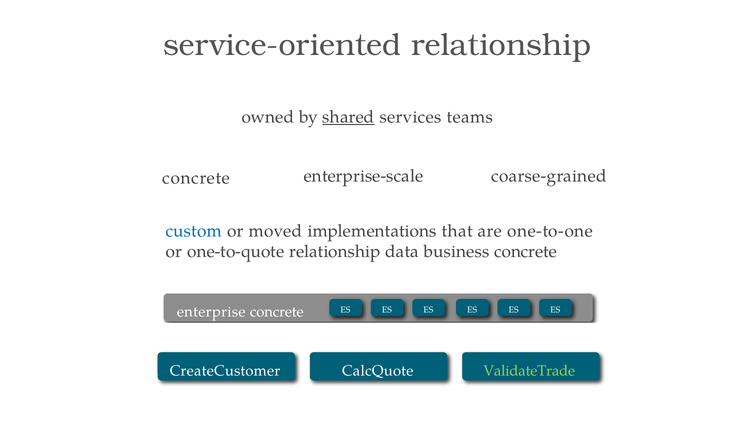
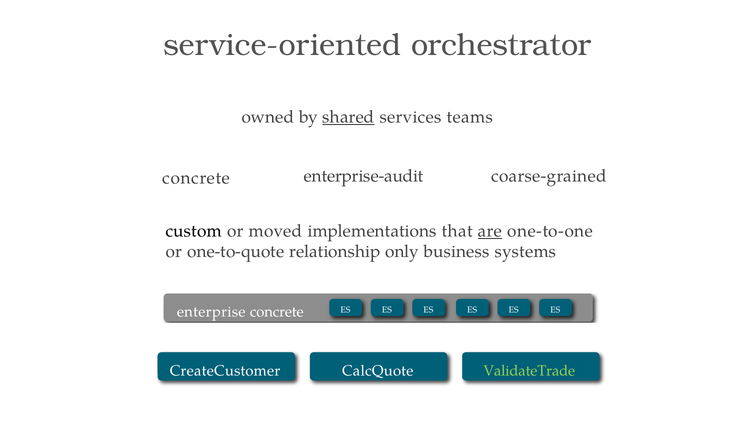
service-oriented relationship: relationship -> orchestrator (501, 45)
enterprise-scale: enterprise-scale -> enterprise-audit (364, 176)
custom colour: blue -> black (194, 231)
are underline: none -> present (490, 231)
data: data -> only (402, 251)
business concrete: concrete -> systems (525, 251)
